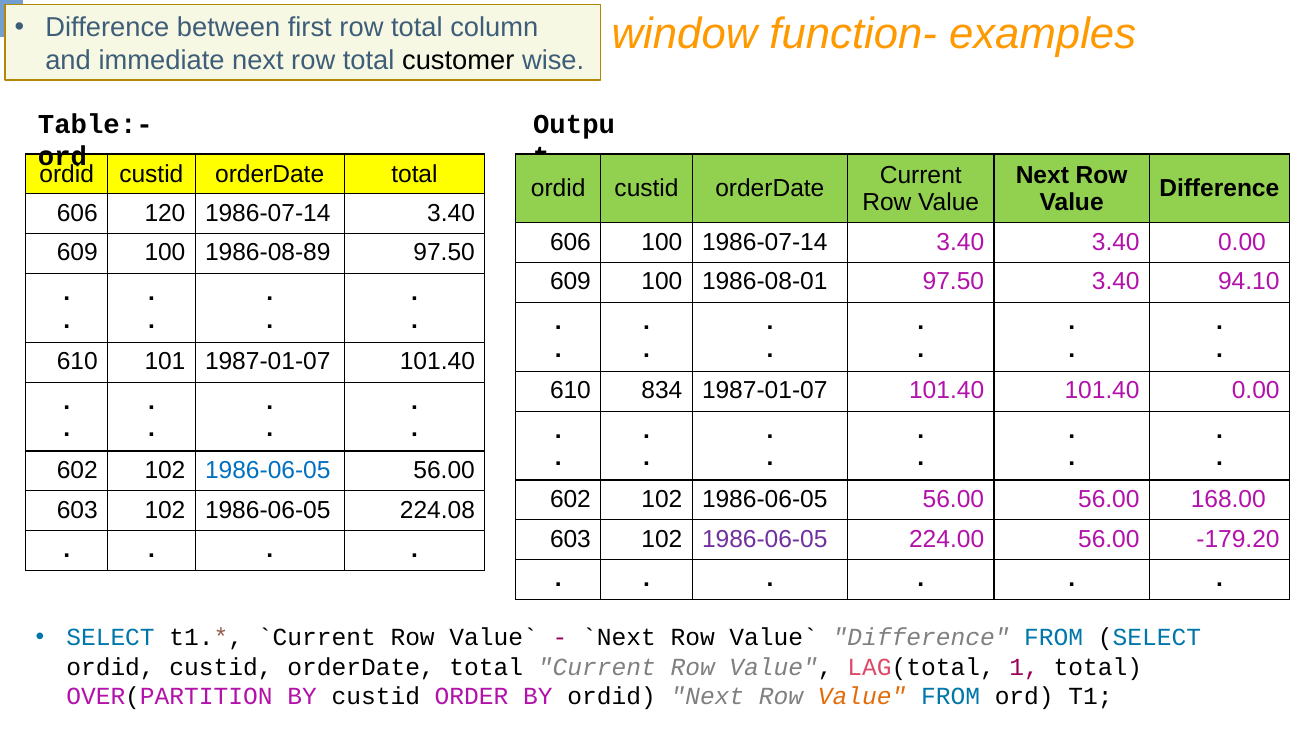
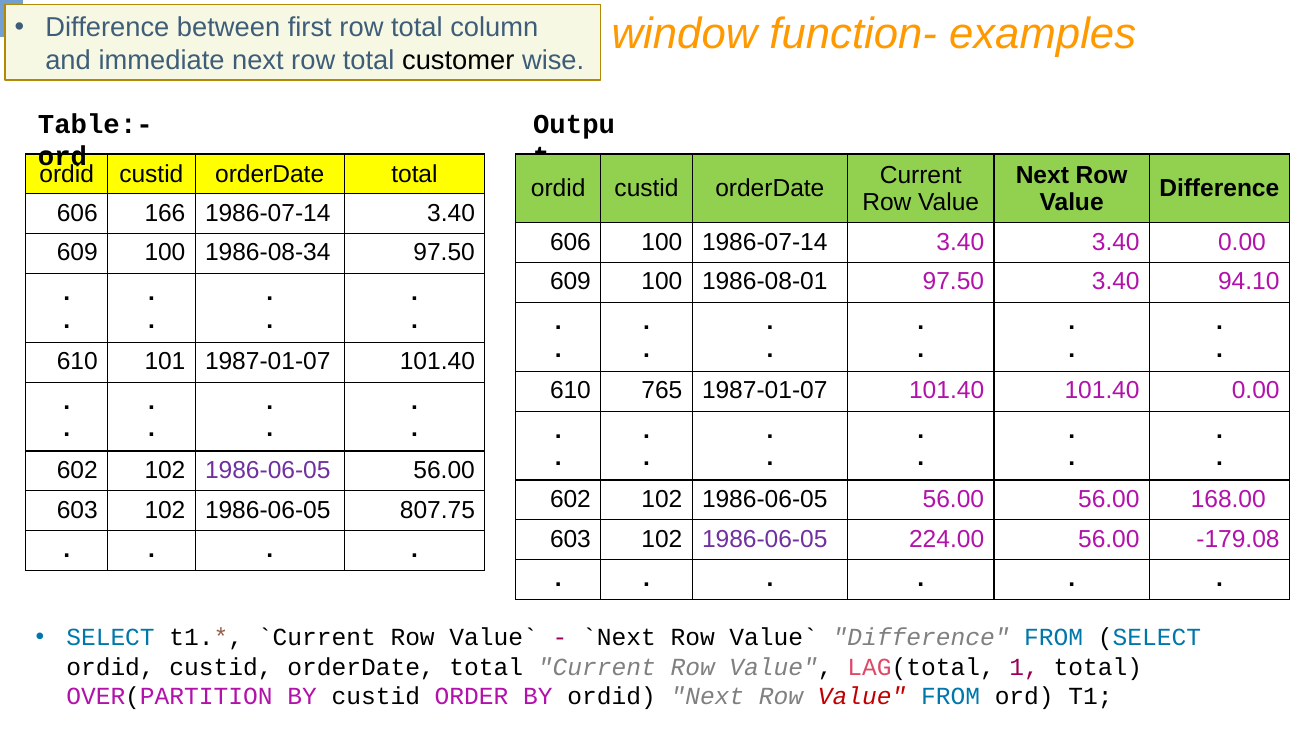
120: 120 -> 166 (165, 213)
1986-08-89: 1986-08-89 -> 1986-08-34 (268, 253)
834: 834 -> 765 (662, 390)
1986-06-05 colour: blue -> purple (268, 470)
224.08: 224.08 -> 807.75 (437, 510)
-179.20: -179.20 -> -179.08 (1238, 539)
Value colour: orange -> red (862, 696)
